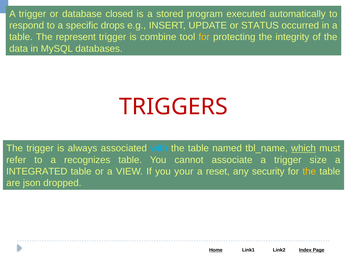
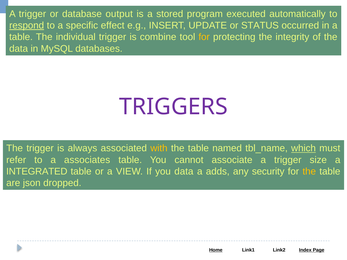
closed: closed -> output (119, 14)
respond underline: none -> present (27, 26)
drops: drops -> effect (113, 26)
represent: represent -> individual (76, 37)
TRIGGERS colour: red -> purple (173, 107)
with colour: light blue -> yellow (159, 148)
recognizes: recognizes -> associates (87, 160)
you your: your -> data (184, 172)
reset: reset -> adds (218, 172)
